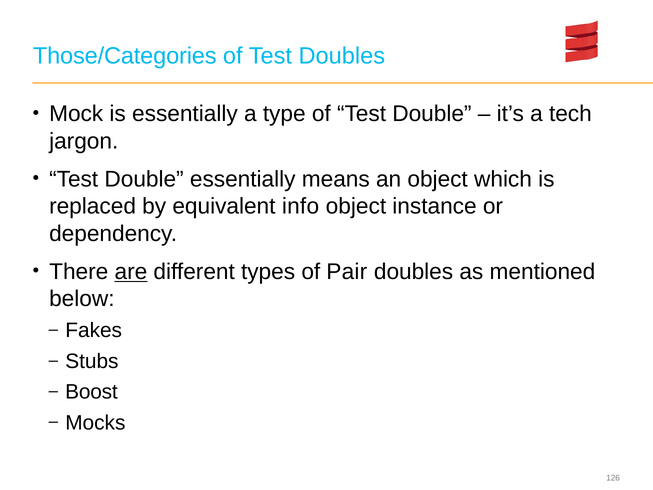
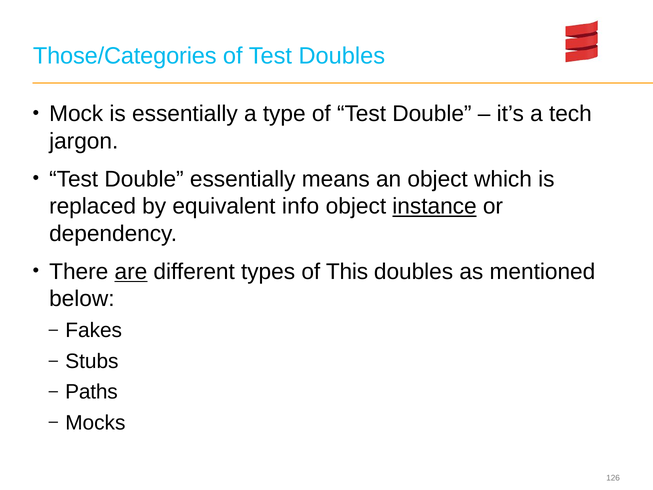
instance underline: none -> present (435, 206)
Pair: Pair -> This (347, 272)
Boost: Boost -> Paths (91, 392)
